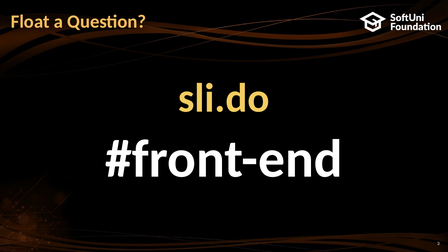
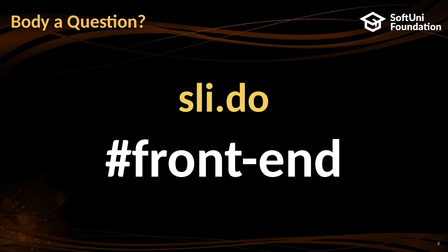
Float: Float -> Body (30, 22)
